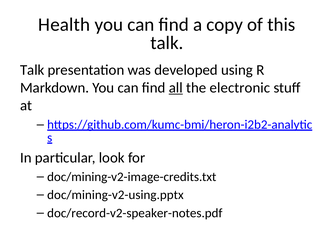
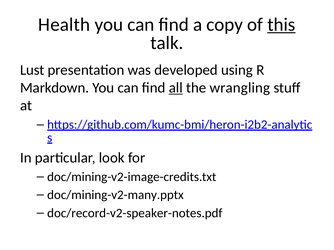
this underline: none -> present (281, 25)
Talk: Talk -> Lust (32, 70)
electronic: electronic -> wrangling (240, 88)
doc/mining-v2-using.pptx: doc/mining-v2-using.pptx -> doc/mining-v2-many.pptx (115, 195)
